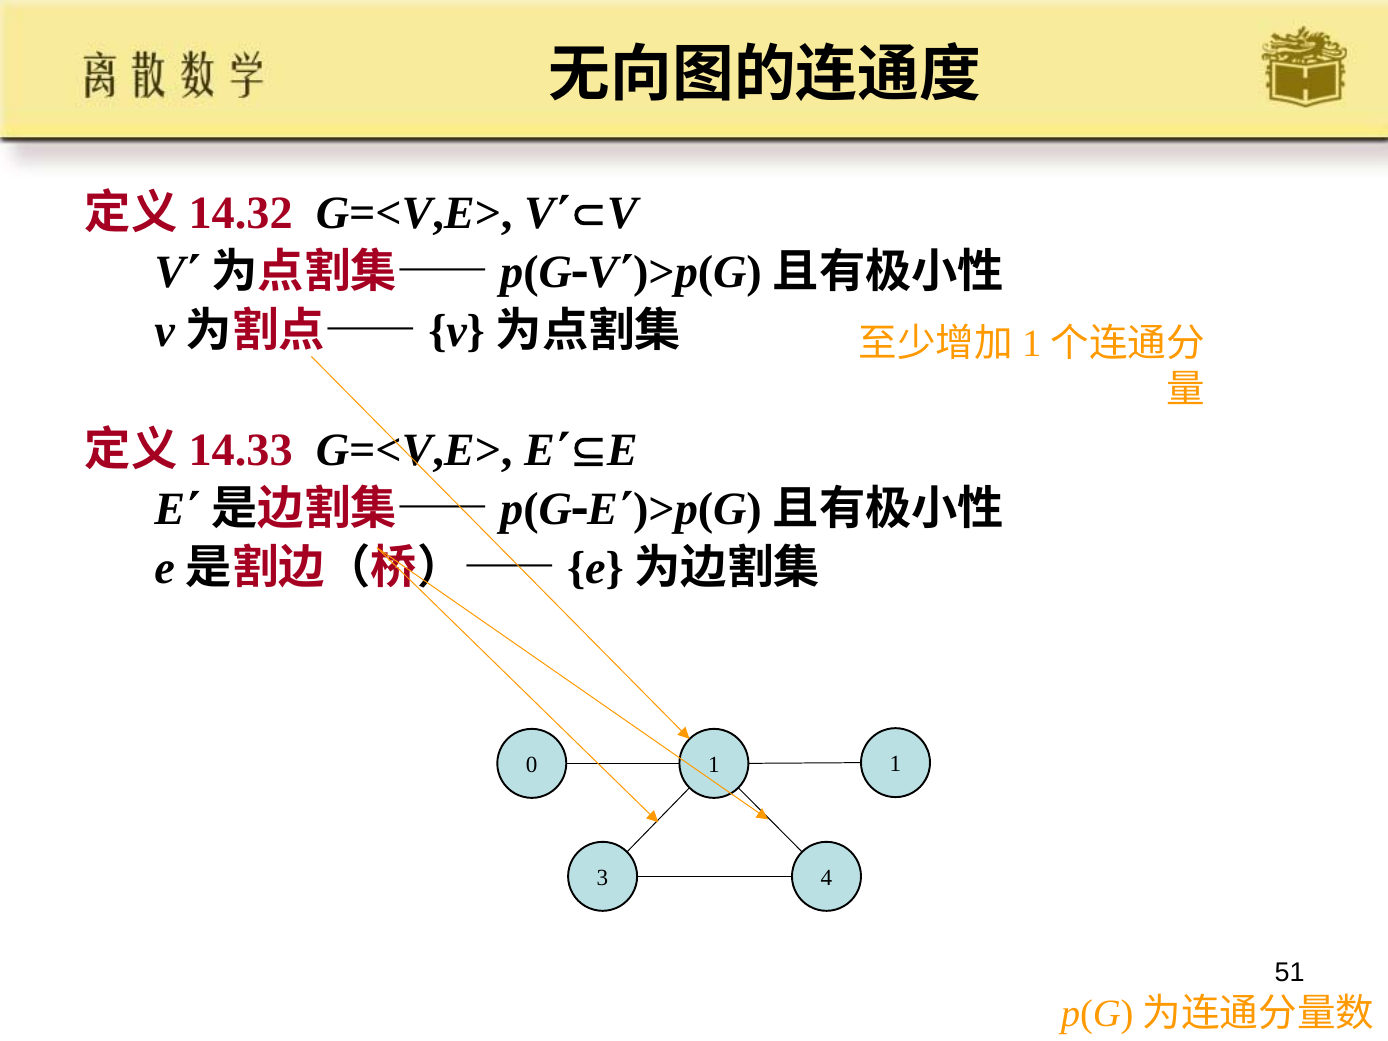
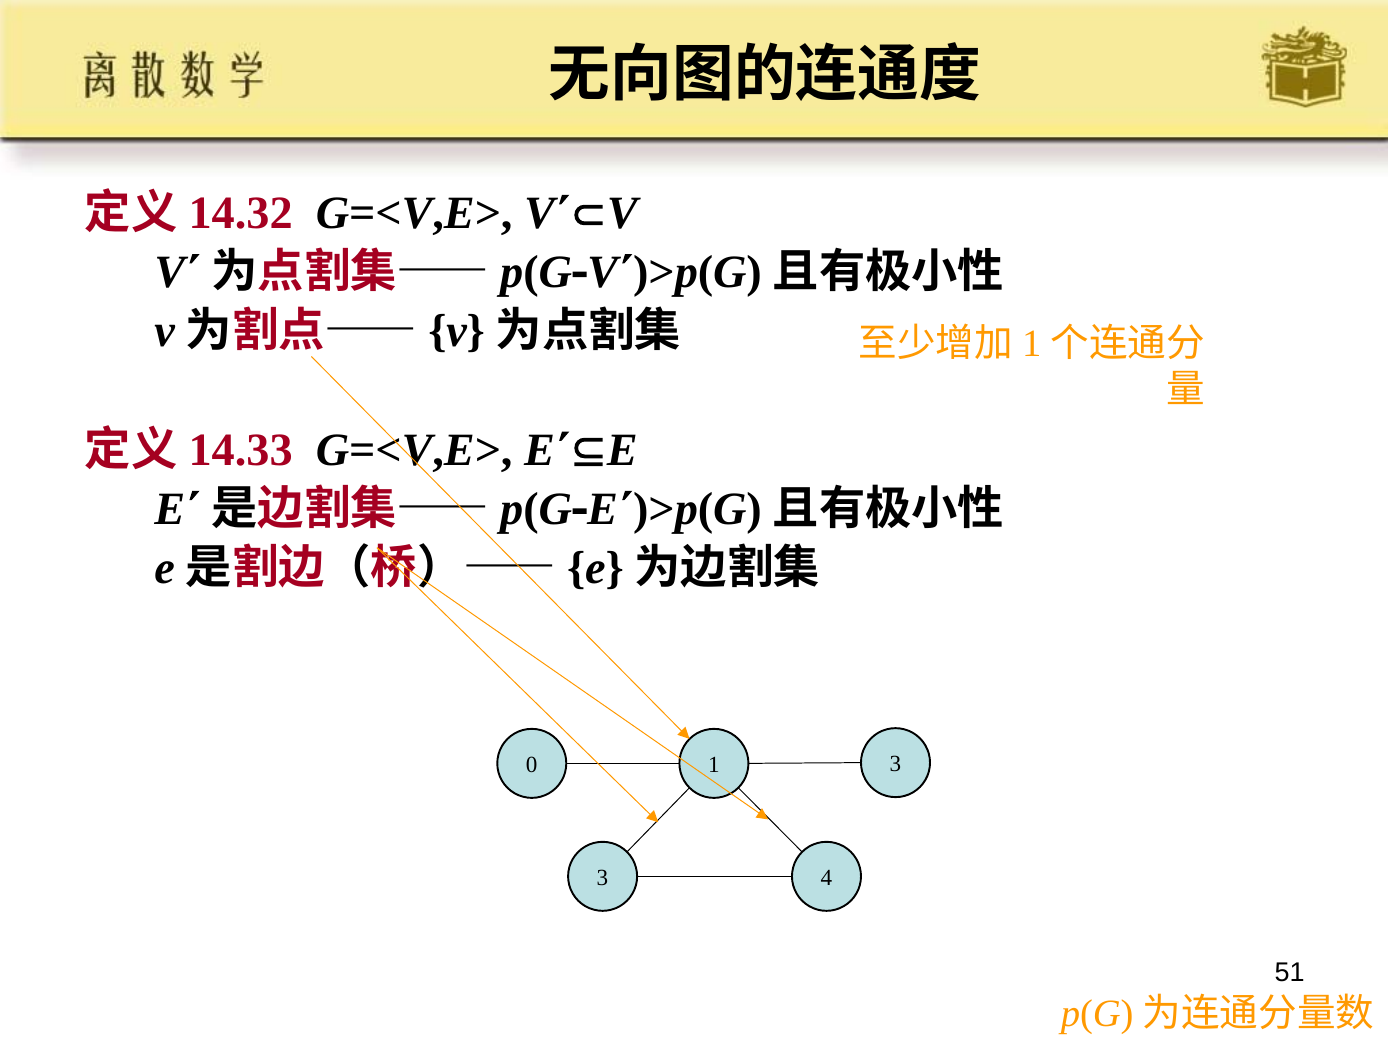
0 1: 1 -> 3 (895, 764)
